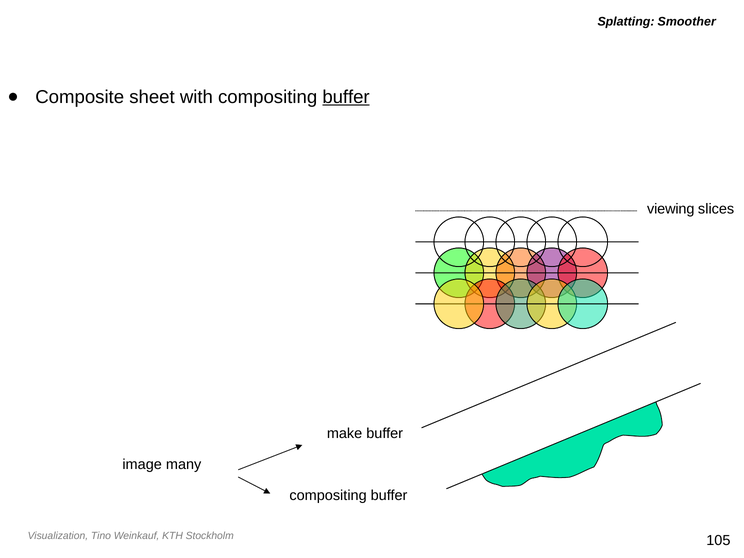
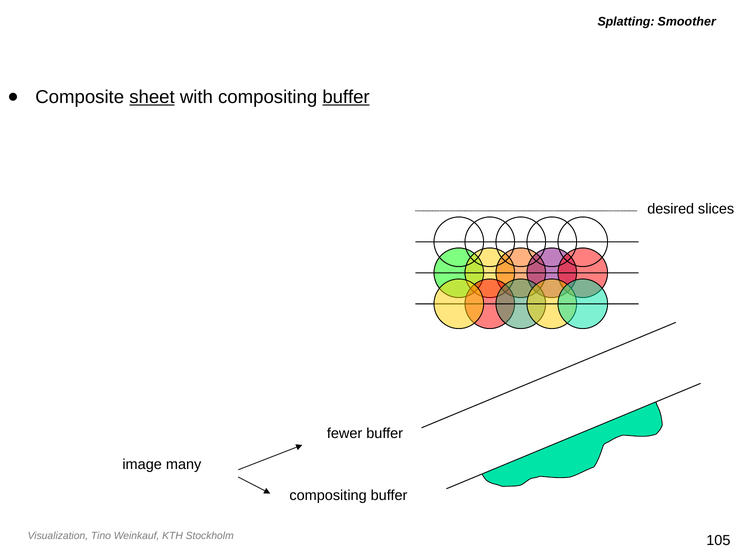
sheet underline: none -> present (152, 97)
viewing: viewing -> desired (671, 209)
make: make -> fewer (345, 434)
